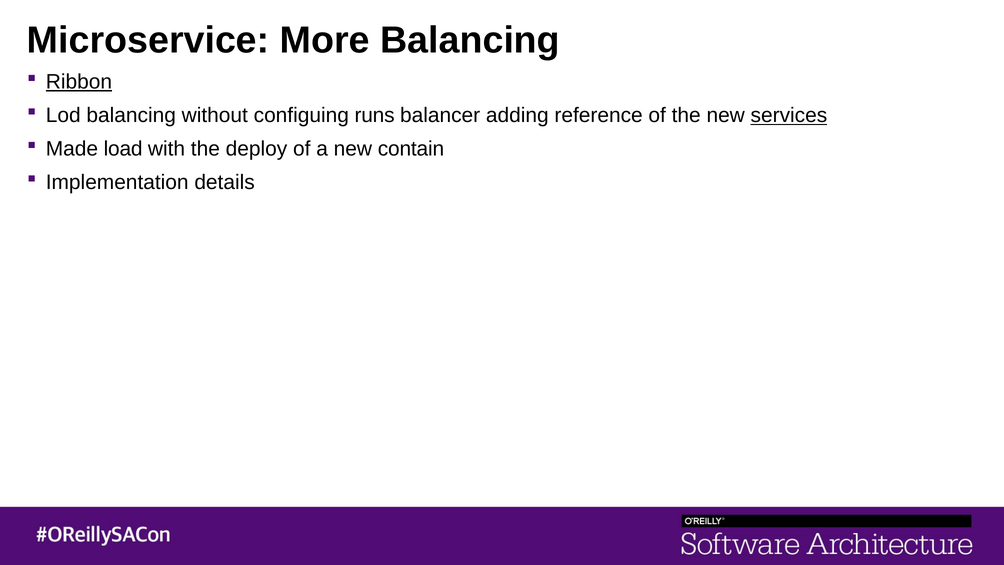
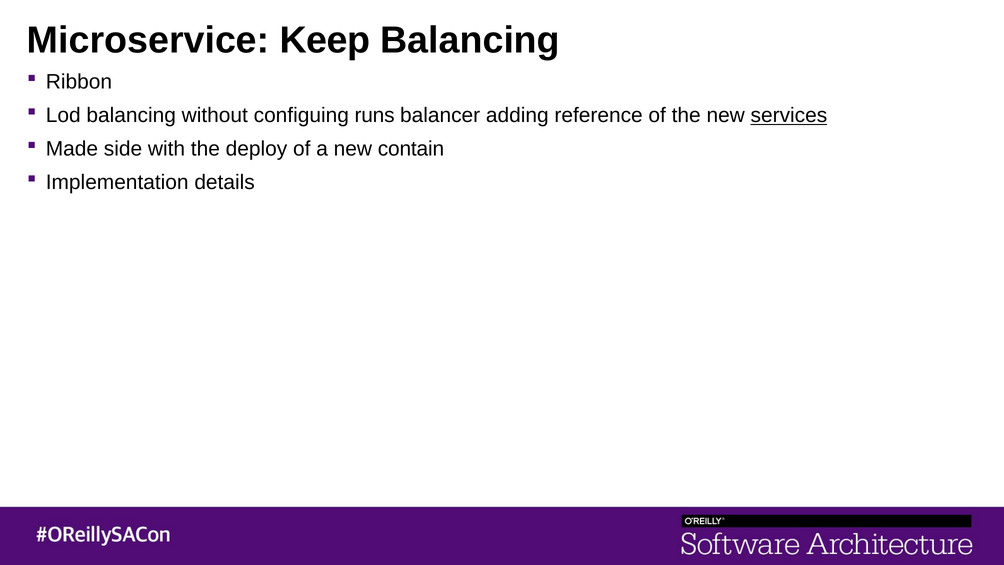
More: More -> Keep (325, 41)
Ribbon underline: present -> none (79, 82)
load: load -> side (123, 149)
